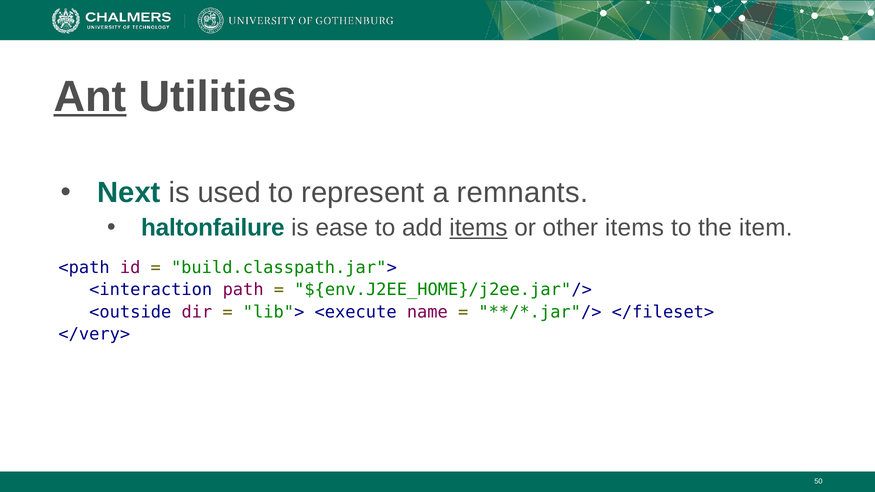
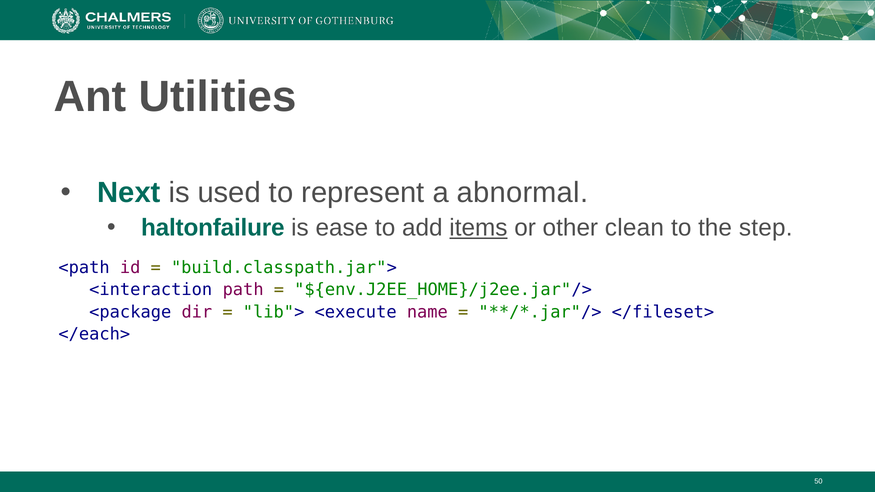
Ant underline: present -> none (90, 97)
remnants: remnants -> abnormal (523, 193)
other items: items -> clean (634, 228)
item: item -> step (766, 228)
<outside: <outside -> <package (130, 312)
</very>: </very> -> </each> (94, 334)
